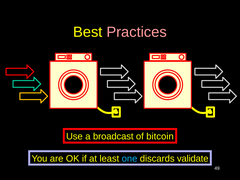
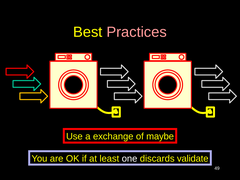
broadcast: broadcast -> exchange (113, 136)
bitcoin: bitcoin -> maybe (160, 136)
one colour: light blue -> white (130, 159)
